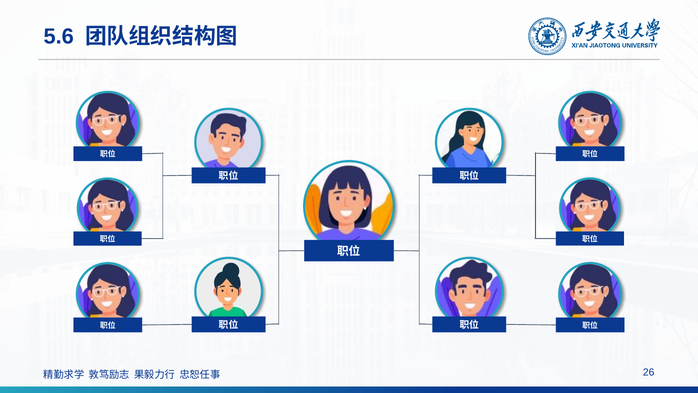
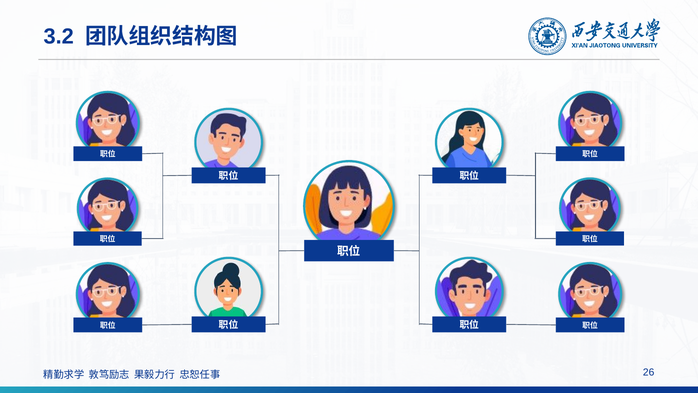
5.6: 5.6 -> 3.2 (59, 36)
